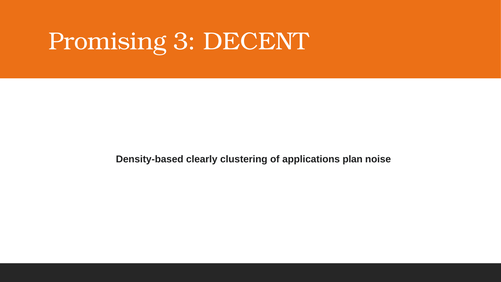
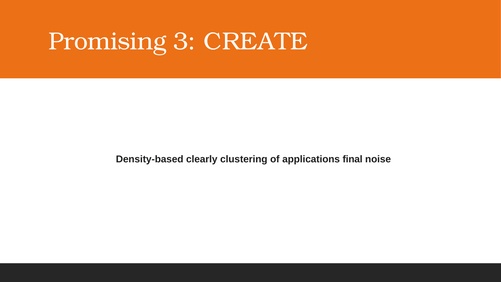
DECENT: DECENT -> CREATE (256, 41)
plan: plan -> final (353, 159)
